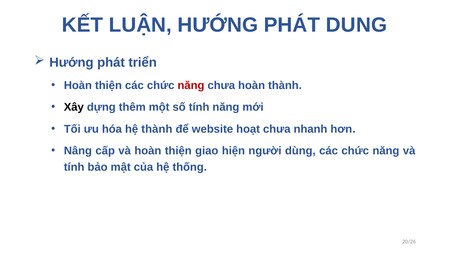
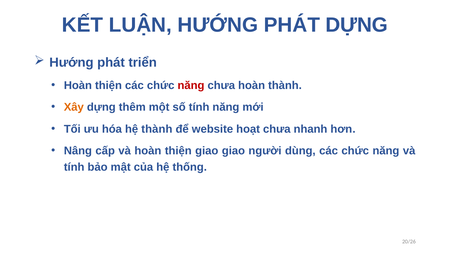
PHÁT DUNG: DUNG -> DỰNG (357, 25)
Xây colour: black -> orange (74, 107)
giao hiện: hiện -> giao (233, 151)
